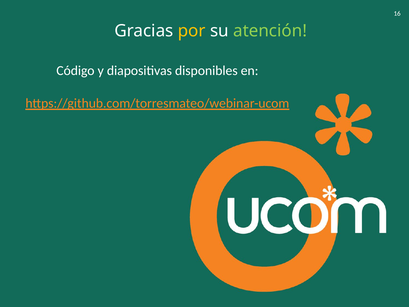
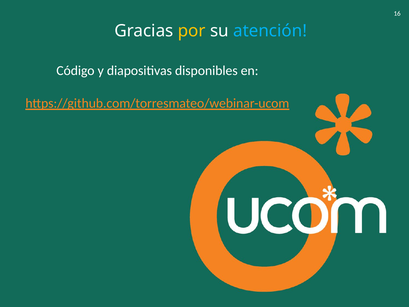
atención colour: light green -> light blue (270, 31)
